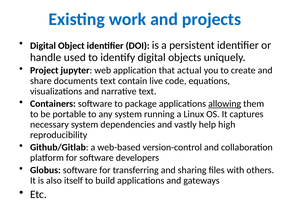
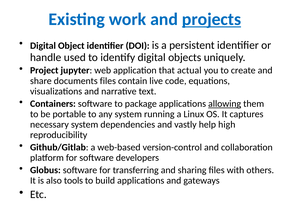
projects underline: none -> present (212, 19)
documents text: text -> files (108, 81)
itself: itself -> tools (73, 181)
